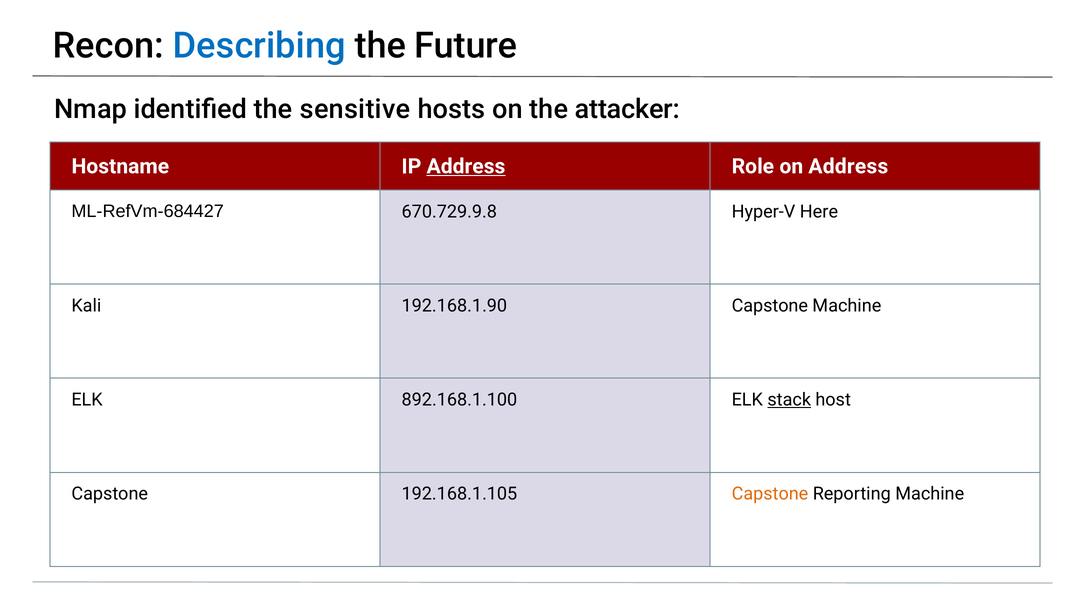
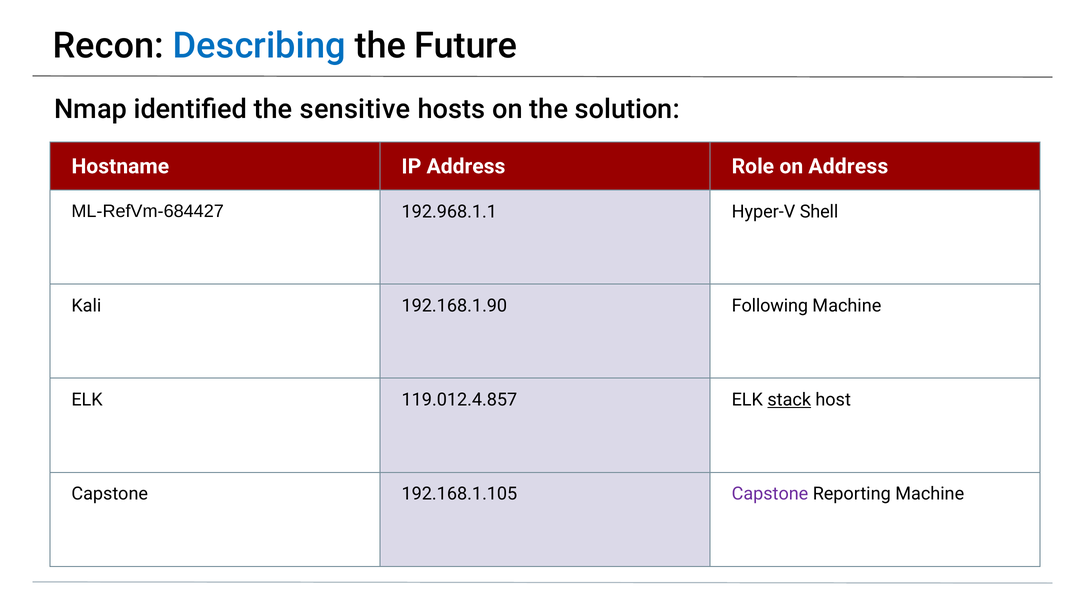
attacker: attacker -> solution (627, 109)
Address underline: present -> none (466, 166)
670.729.9.8: 670.729.9.8 -> 192.968.1.1 (449, 212)
Here: Here -> Shell (819, 212)
192.168.1.90 Capstone: Capstone -> Following (770, 306)
892.168.1.100: 892.168.1.100 -> 119.012.4.857 (459, 400)
Capstone colour: orange -> purple (770, 494)
